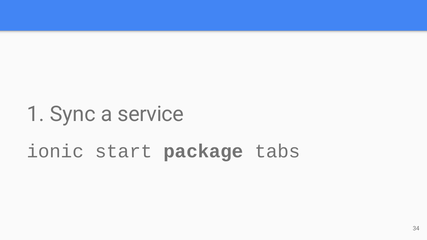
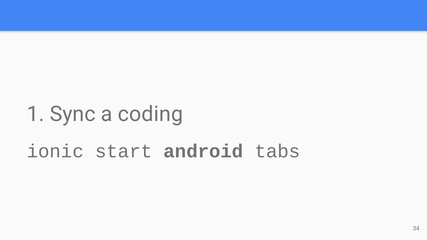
service: service -> coding (151, 114)
package: package -> android (203, 151)
